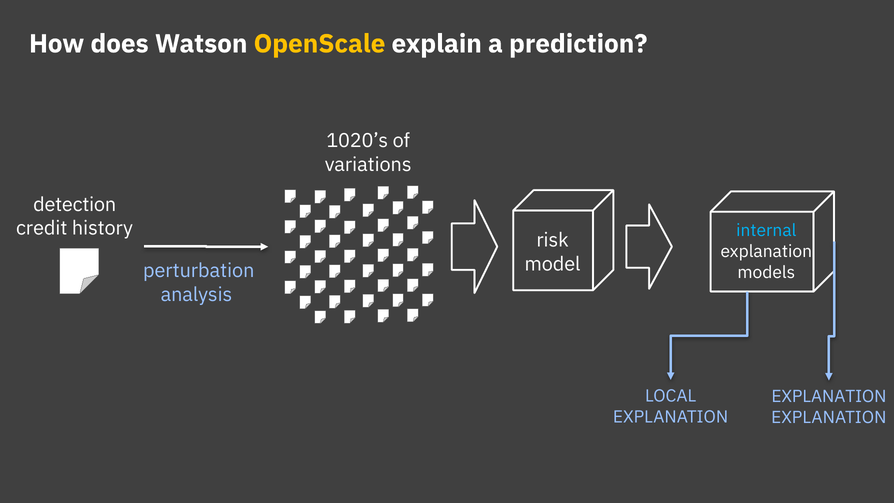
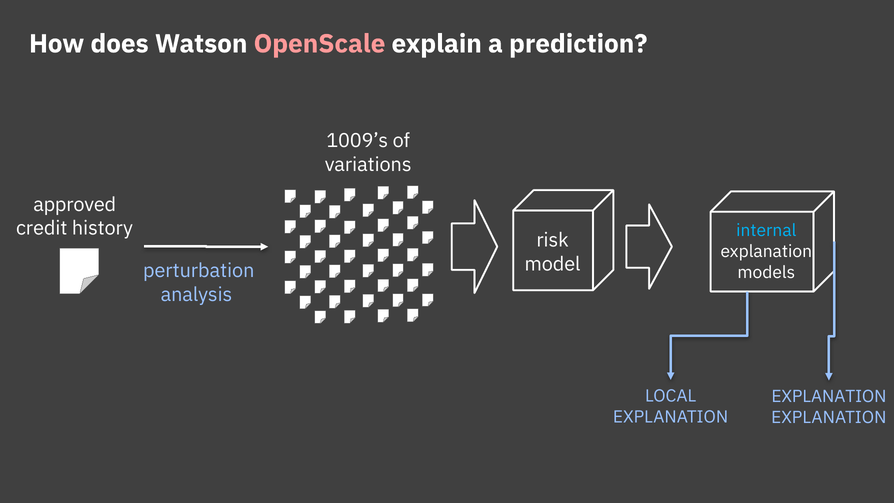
OpenScale colour: yellow -> pink (320, 44)
1020’s: 1020’s -> 1009’s (357, 141)
detection: detection -> approved (75, 205)
